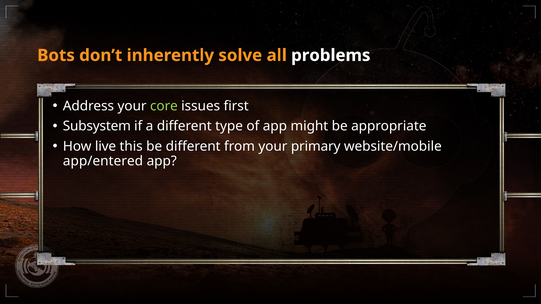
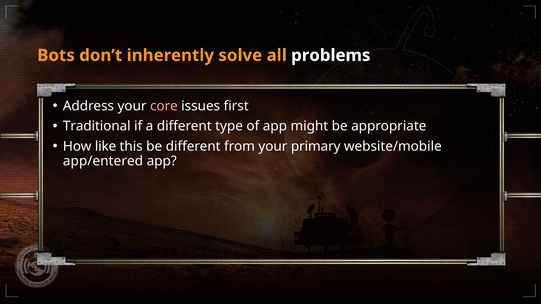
core colour: light green -> pink (164, 106)
Subsystem: Subsystem -> Traditional (97, 126)
live: live -> like (106, 147)
